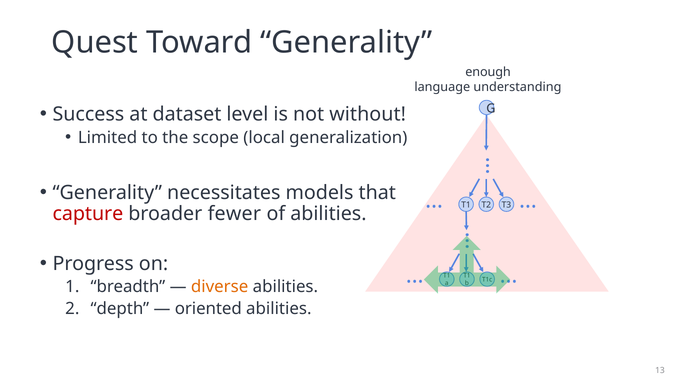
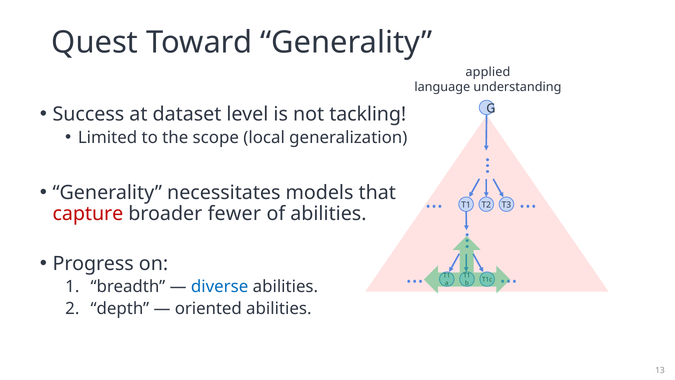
enough: enough -> applied (488, 72)
without: without -> tackling (368, 114)
diverse colour: orange -> blue (220, 287)
